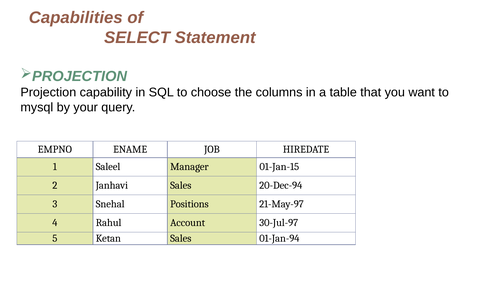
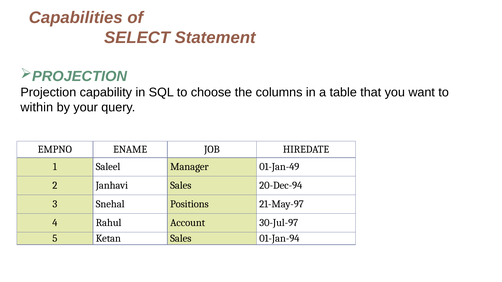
mysql: mysql -> within (37, 108)
01-Jan-15: 01-Jan-15 -> 01-Jan-49 (279, 167)
